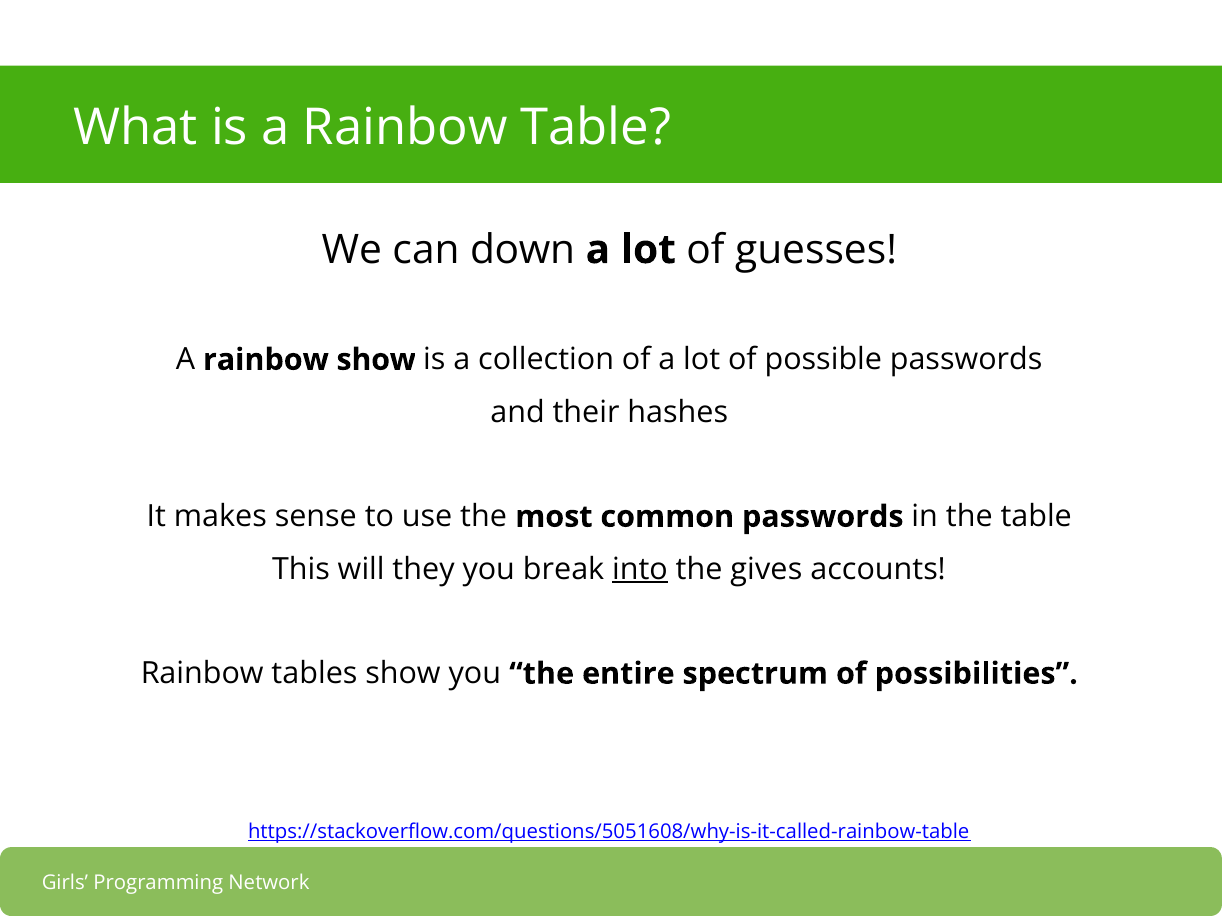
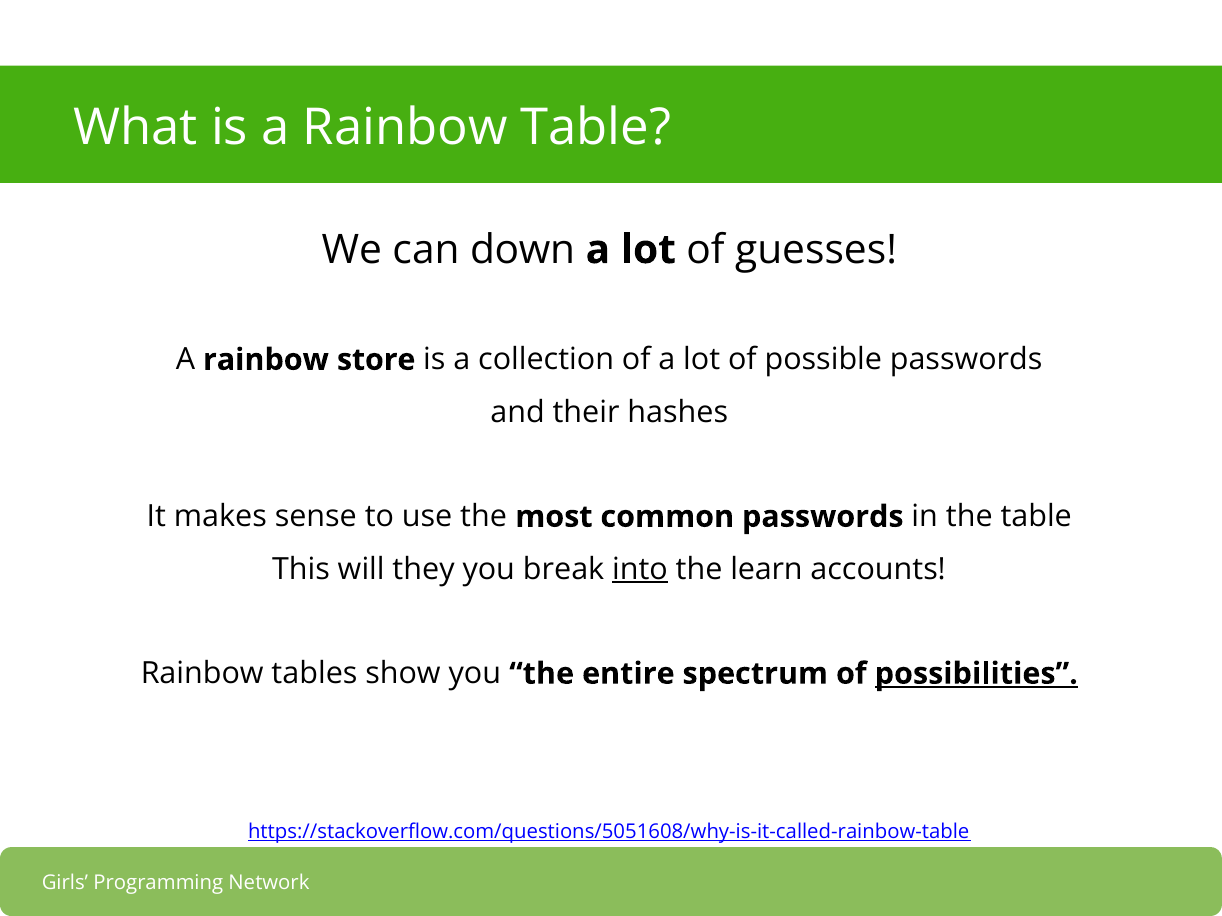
rainbow show: show -> store (376, 360)
gives: gives -> learn (767, 569)
possibilities underline: none -> present (976, 674)
